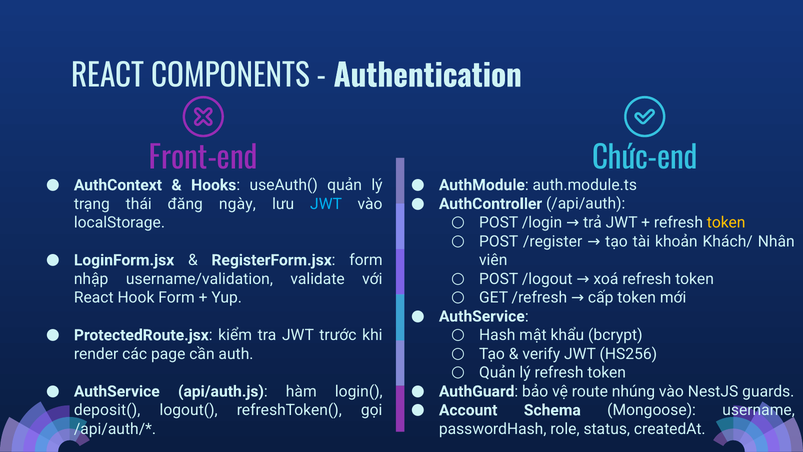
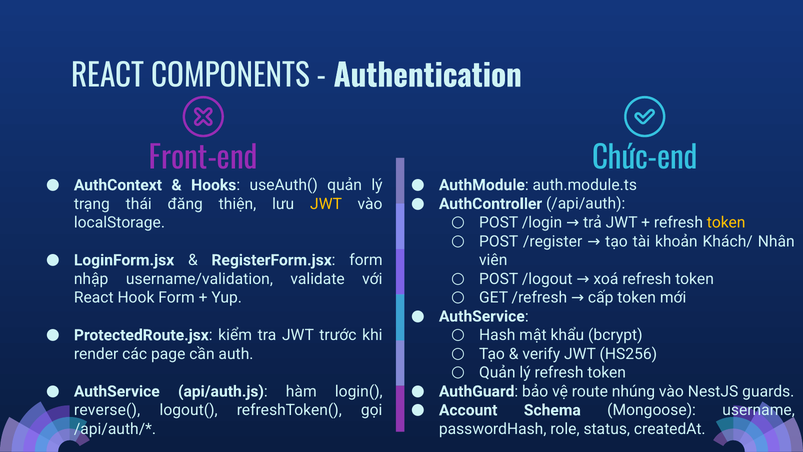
ngày: ngày -> thiện (237, 204)
JWT colour: light blue -> yellow (326, 204)
deposit(: deposit( -> reverse( (107, 410)
